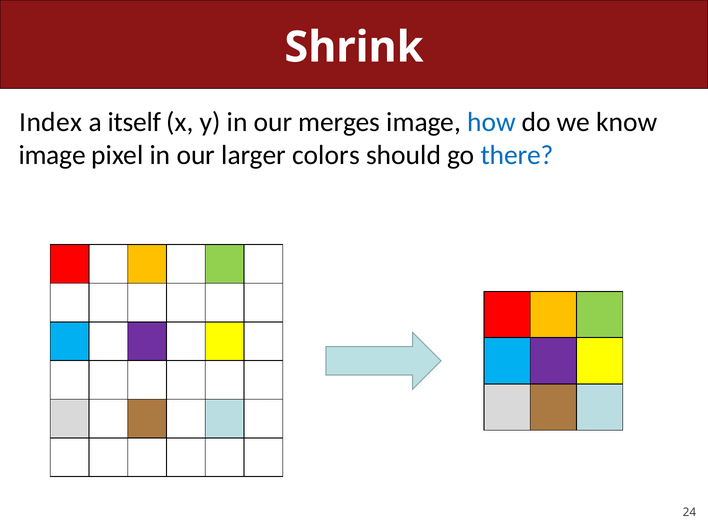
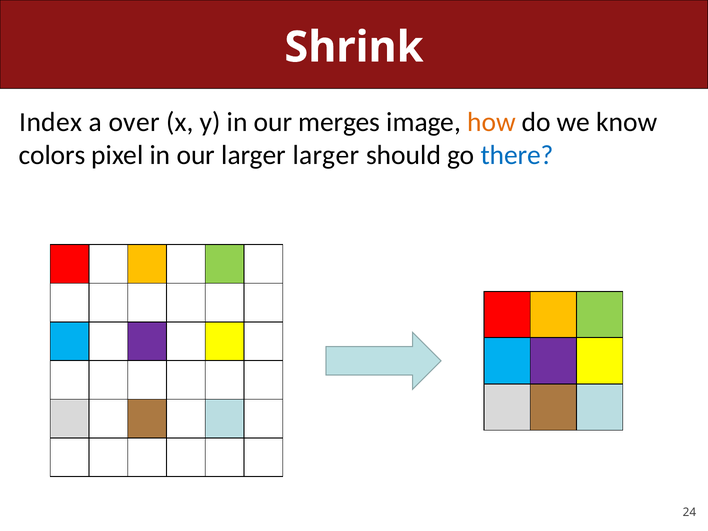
itself: itself -> over (134, 122)
how colour: blue -> orange (491, 122)
image: image -> colors (52, 155)
larger colors: colors -> larger (326, 155)
